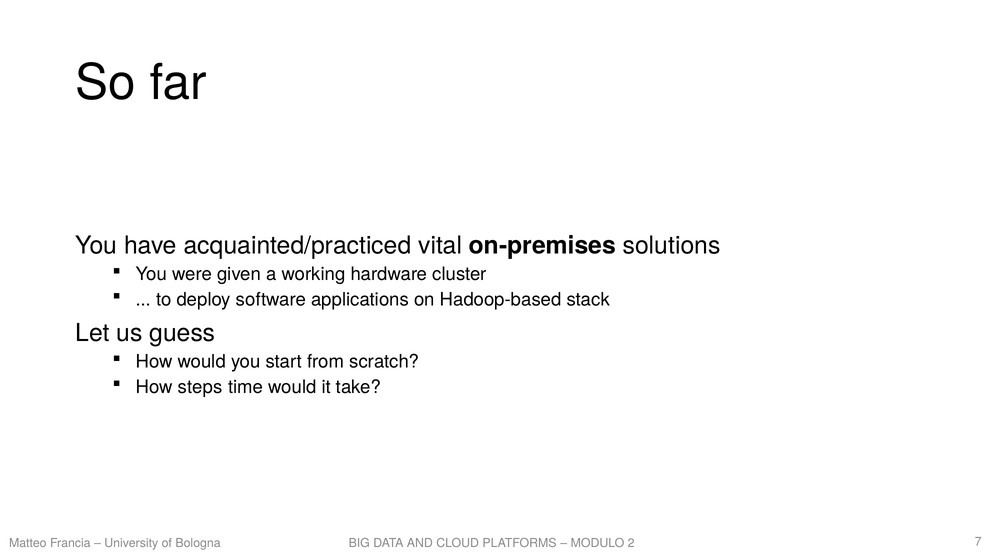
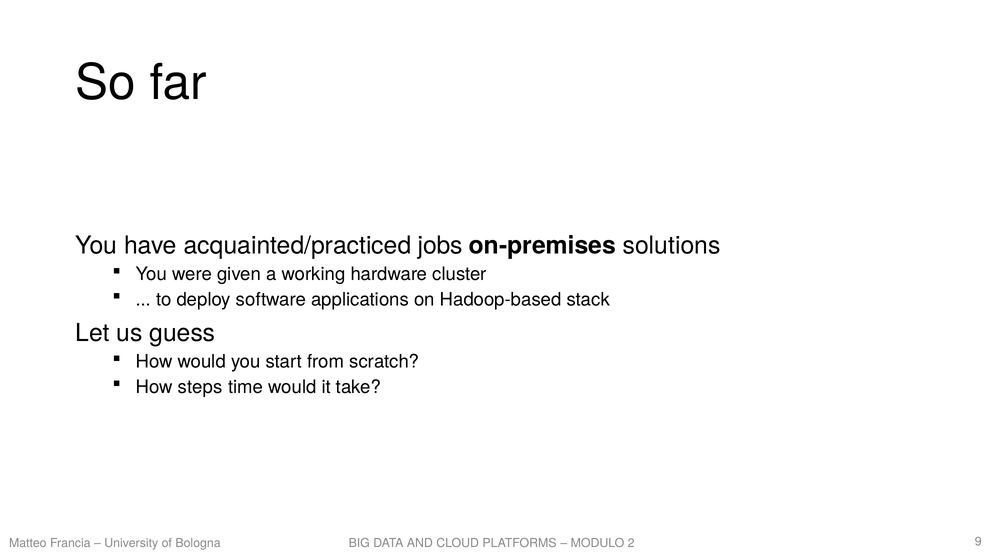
vital: vital -> jobs (440, 245)
7: 7 -> 9 (978, 541)
